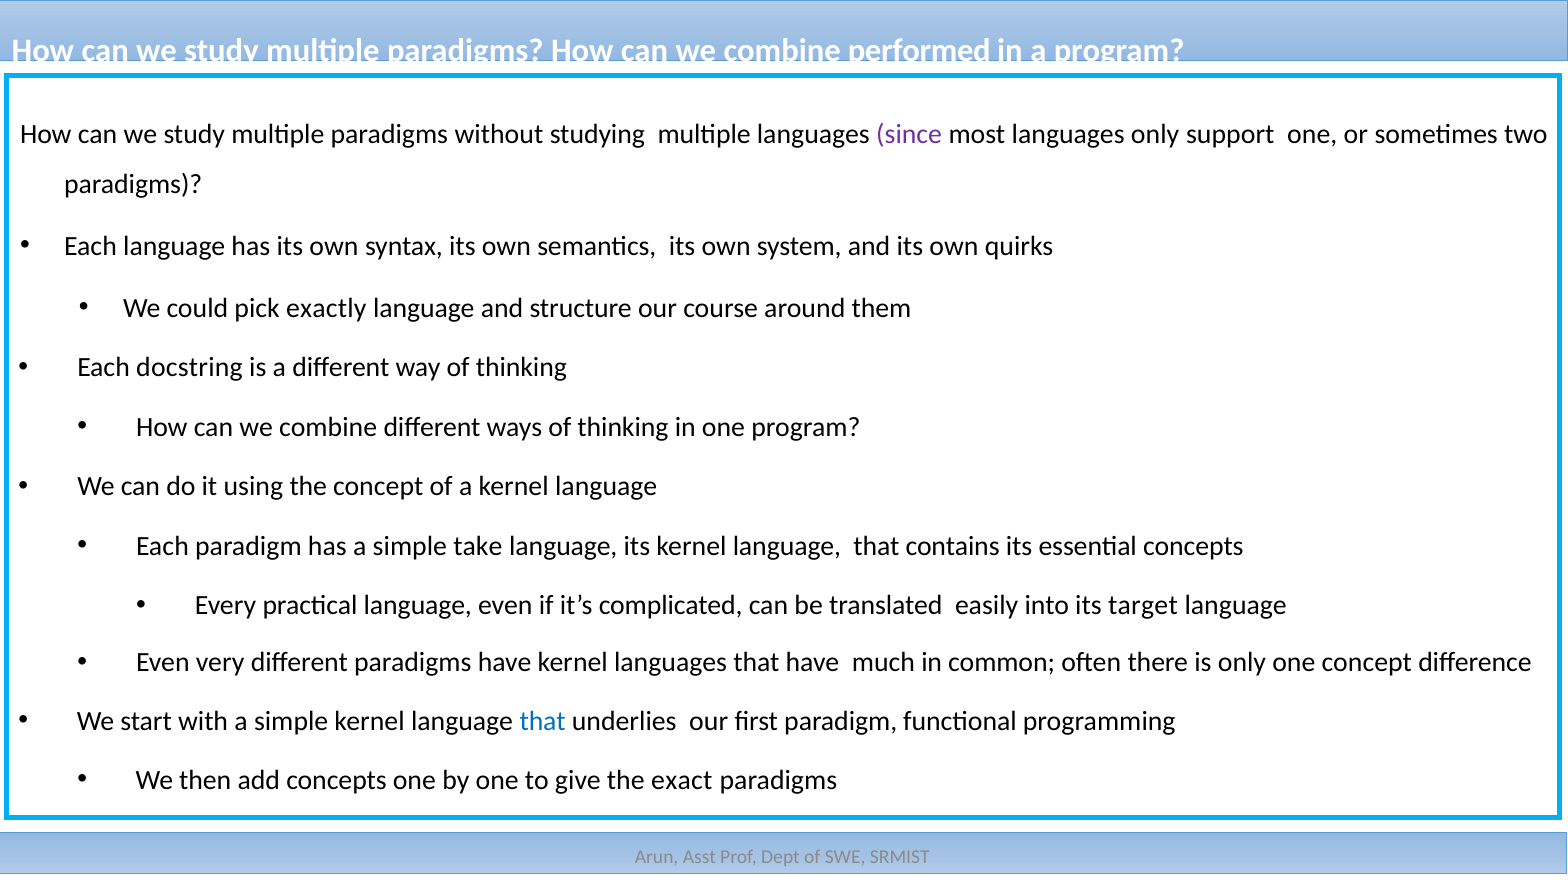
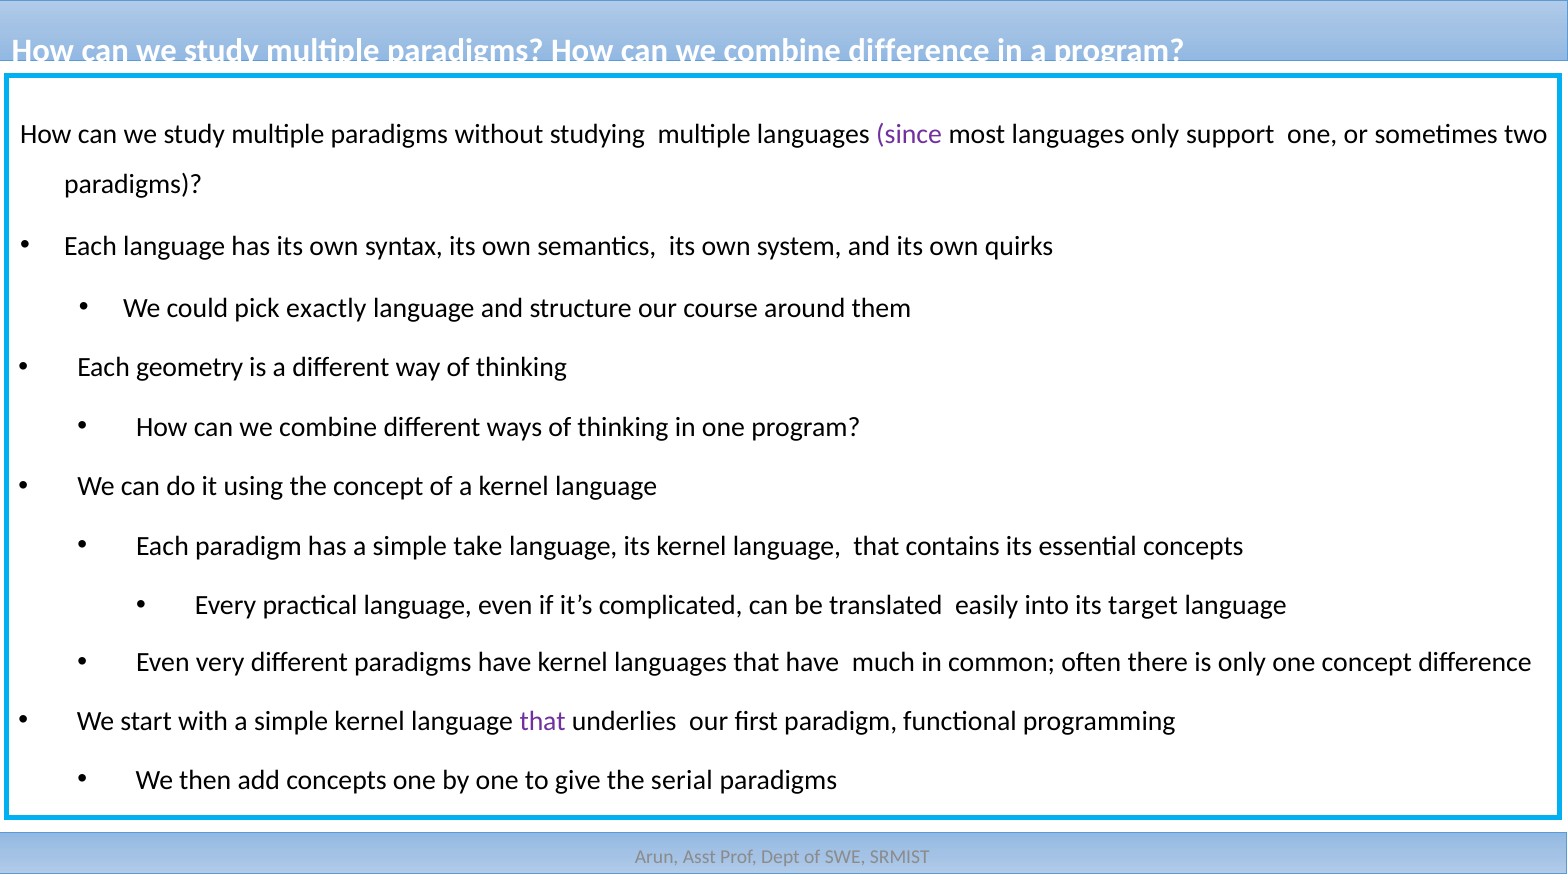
combine performed: performed -> difference (919, 51)
docstring: docstring -> geometry (190, 368)
that colour: blue -> purple (543, 721)
exact: exact -> serial (682, 780)
